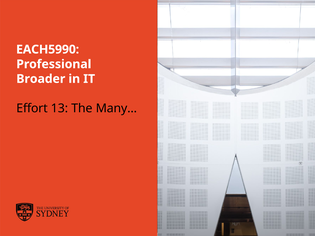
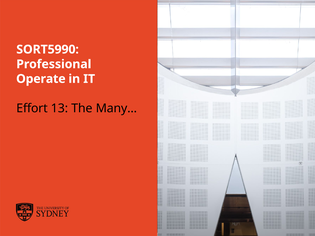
EACH5990: EACH5990 -> SORT5990 (48, 50)
Broader: Broader -> Operate (41, 79)
